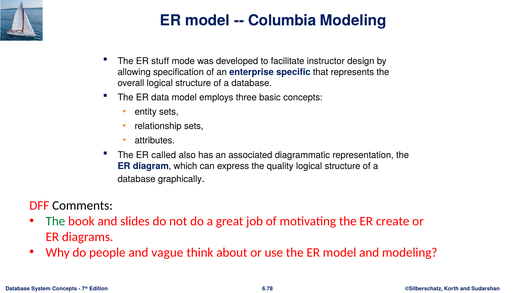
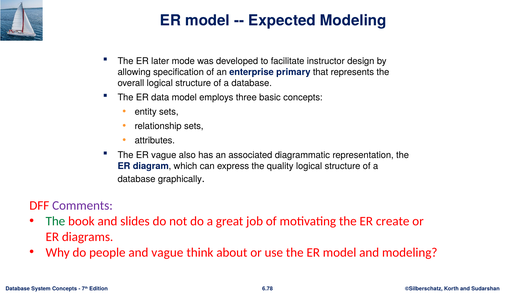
Columbia: Columbia -> Expected (282, 20)
stuff: stuff -> later (160, 61)
specific: specific -> primary (293, 72)
ER called: called -> vague (164, 155)
Comments colour: black -> purple (83, 205)
